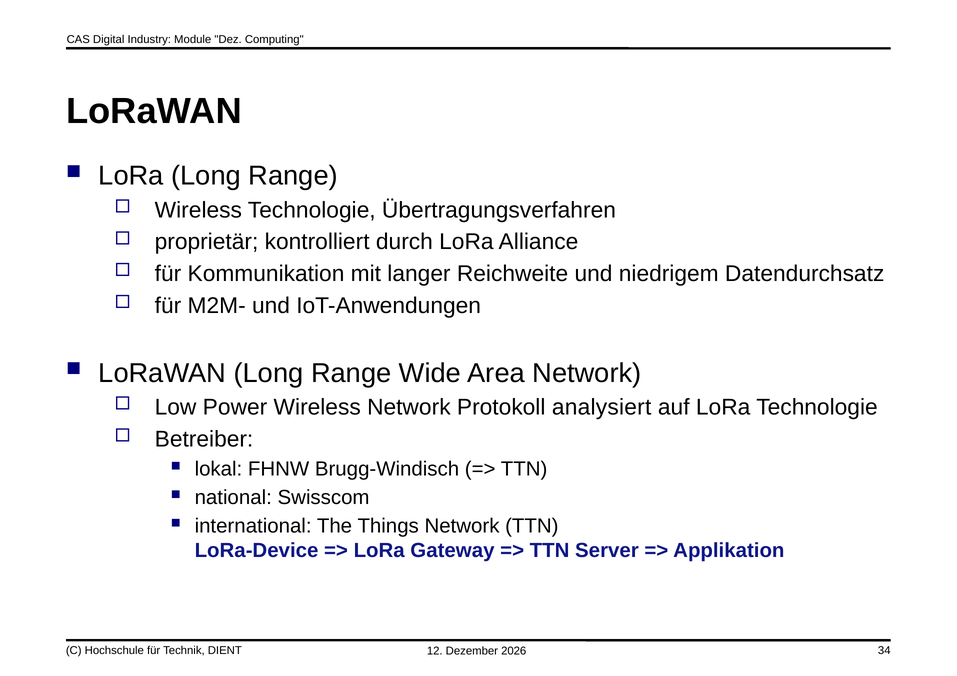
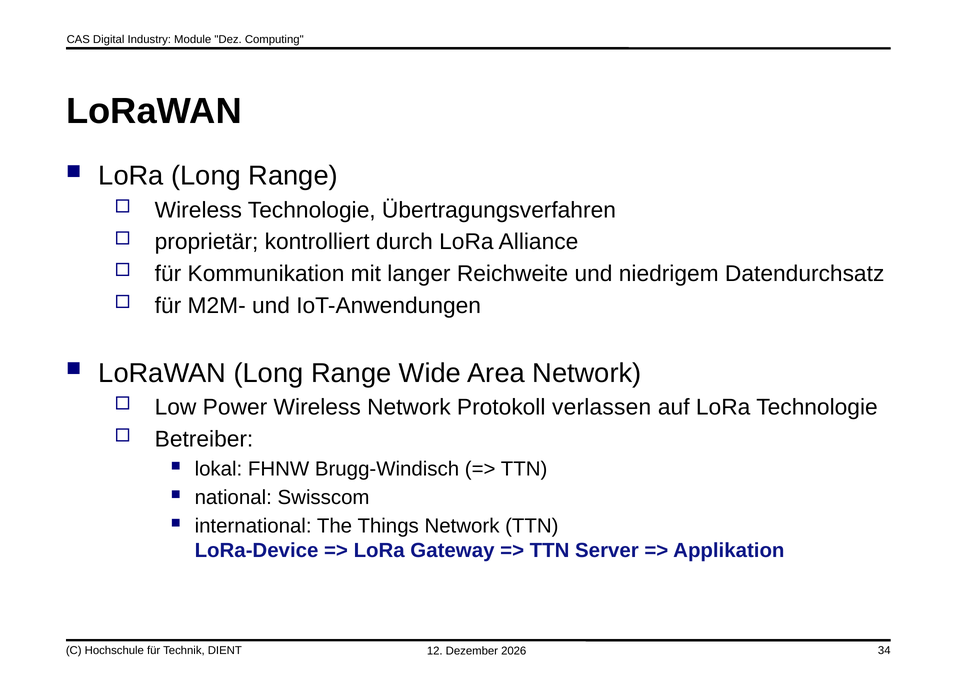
analysiert: analysiert -> verlassen (602, 408)
